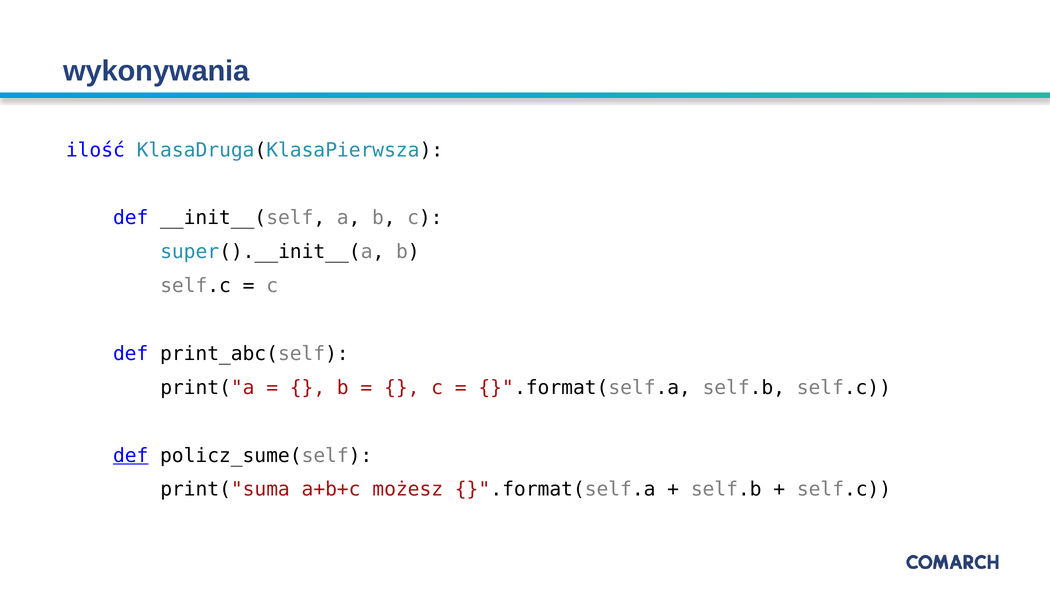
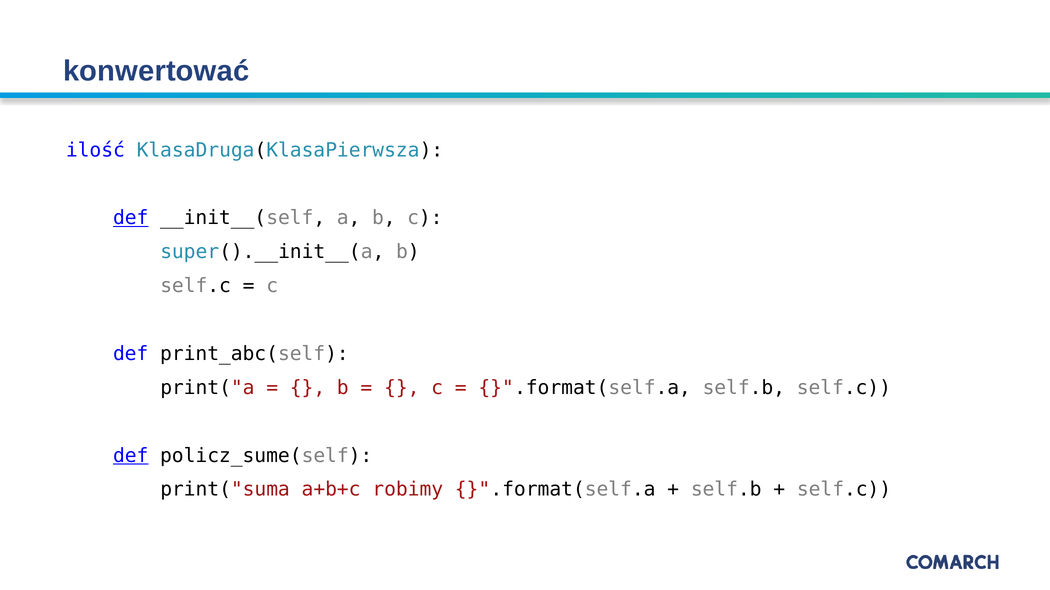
wykonywania: wykonywania -> konwertować (156, 71)
def underline: none -> present (131, 218)
możesz: możesz -> robimy (408, 490)
